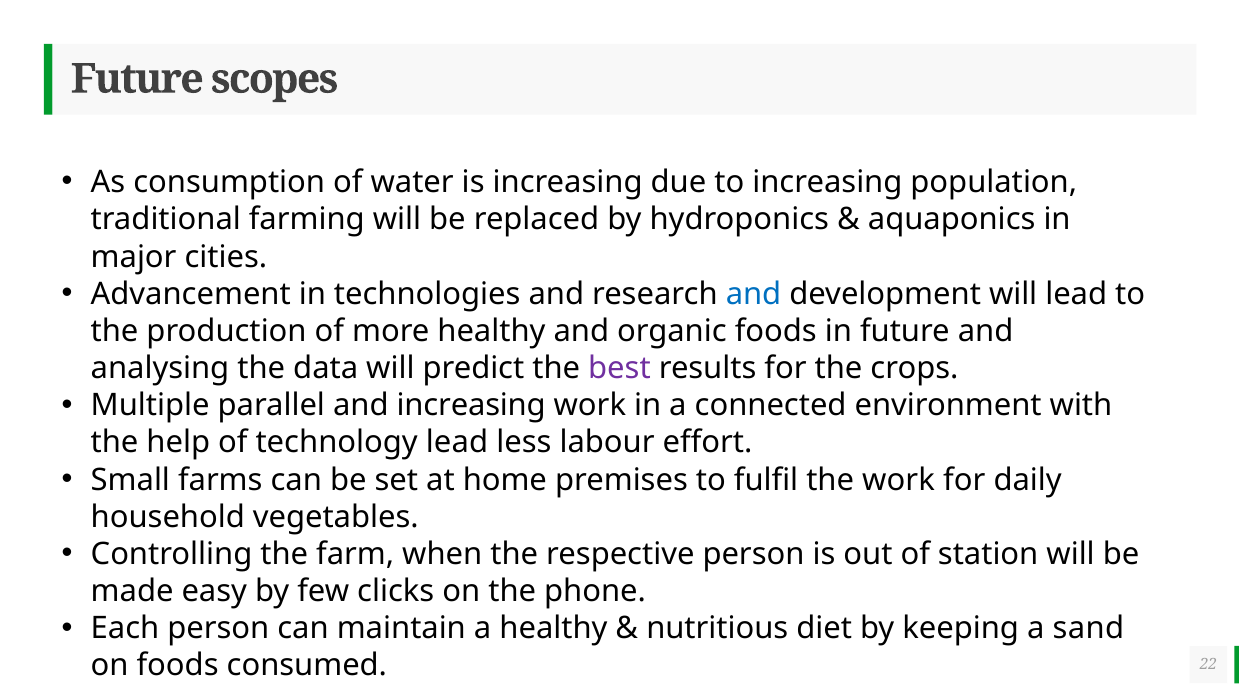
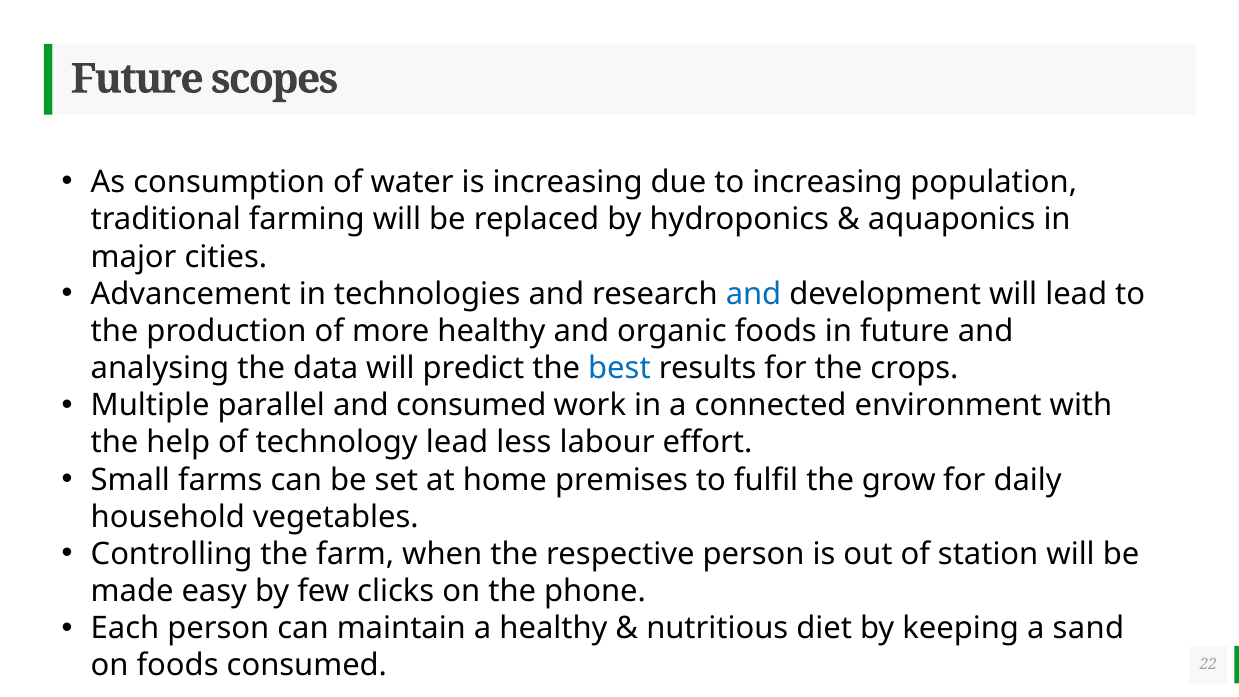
best colour: purple -> blue (619, 368)
and increasing: increasing -> consumed (471, 405)
the work: work -> grow (899, 480)
